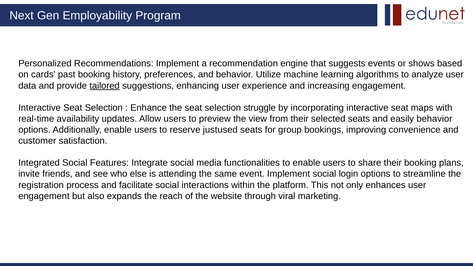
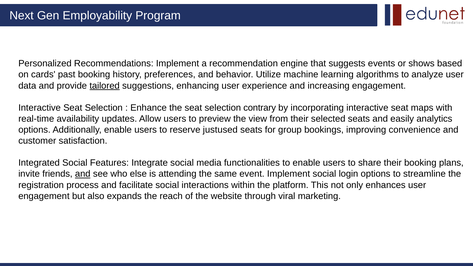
struggle: struggle -> contrary (260, 108)
easily behavior: behavior -> analytics (434, 119)
and underline: none -> present (83, 174)
